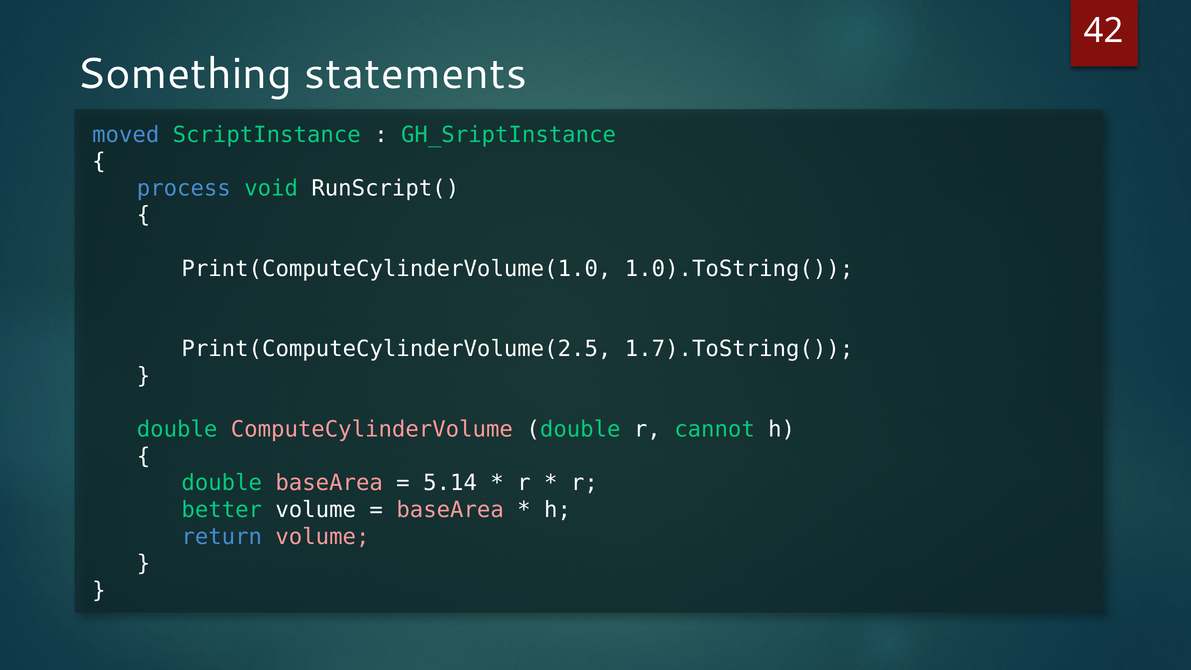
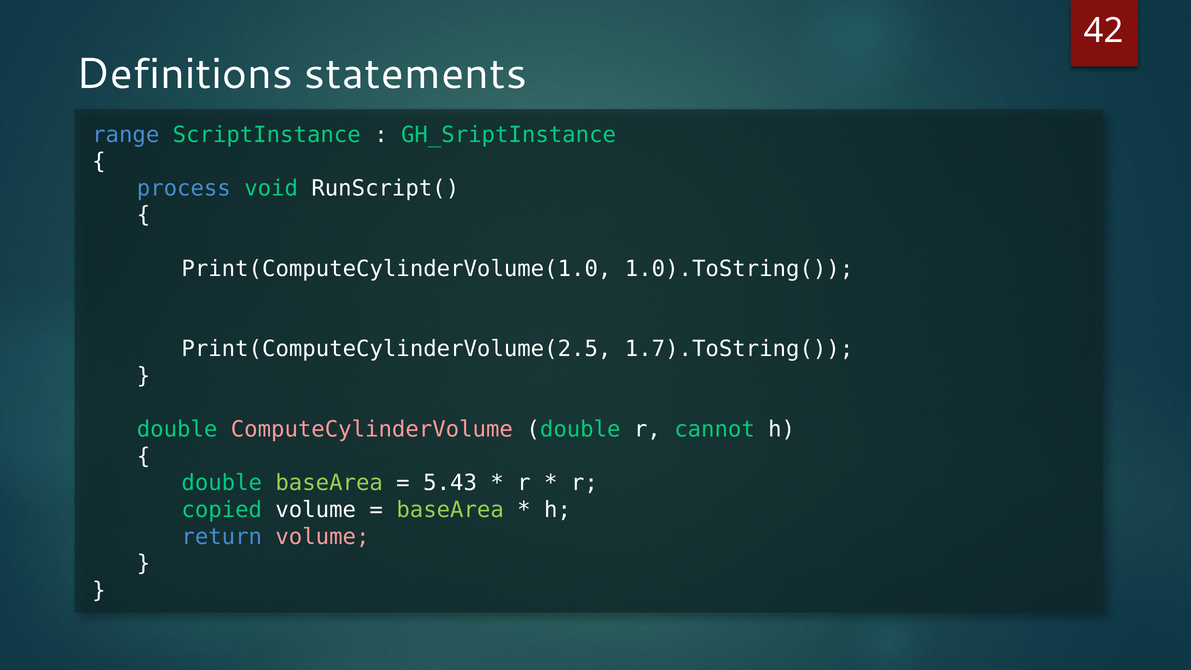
Something: Something -> Definitions (184, 74)
moved: moved -> range (126, 135)
baseArea colour: pink -> light green (329, 483)
5.14: 5.14 -> 5.43 (450, 483)
better: better -> copied (222, 510)
baseArea colour: pink -> light green (450, 510)
